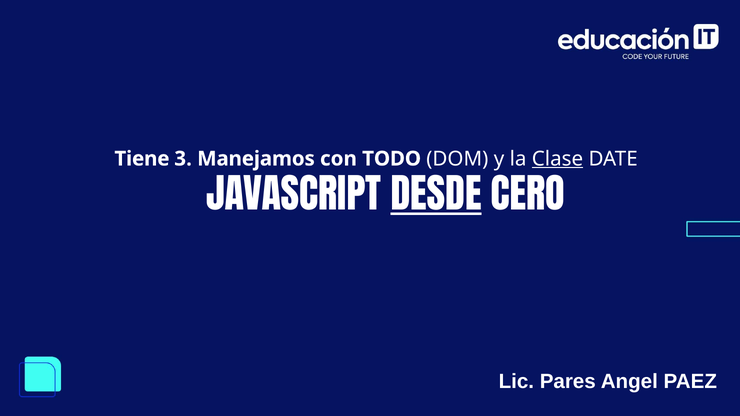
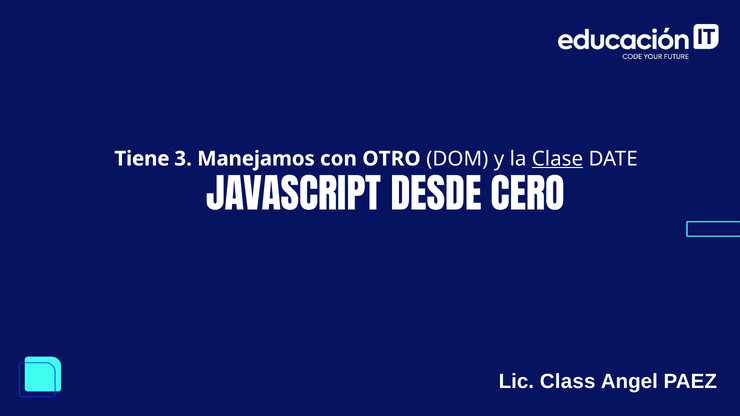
TODO: TODO -> OTRO (391, 159)
DESDE underline: present -> none (436, 197)
Pares: Pares -> Class (568, 382)
